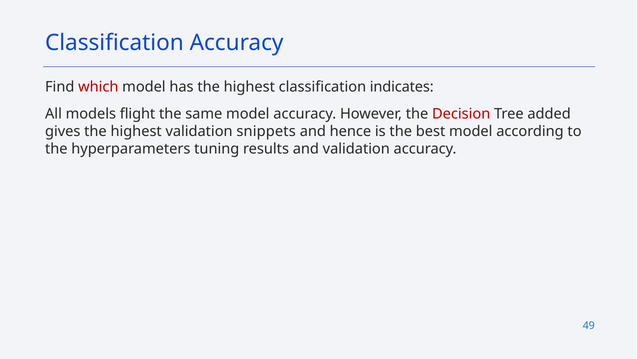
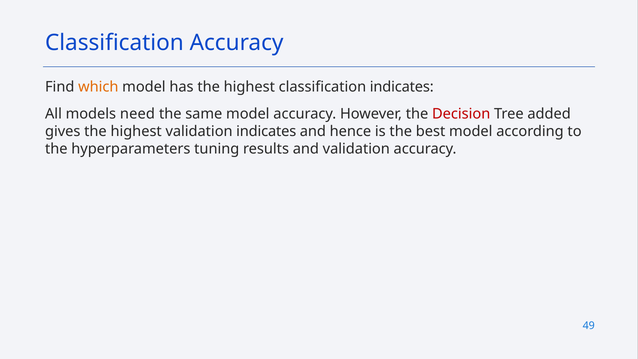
which colour: red -> orange (98, 87)
flight: flight -> need (137, 114)
validation snippets: snippets -> indicates (266, 131)
